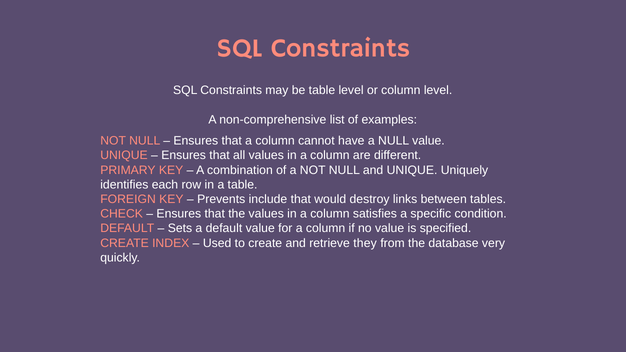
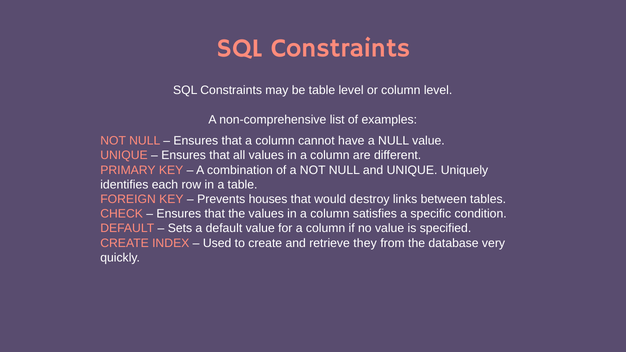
include: include -> houses (268, 199)
